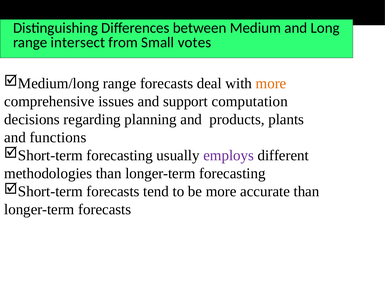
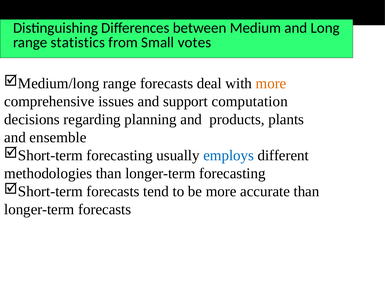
intersect: intersect -> statistics (78, 42)
functions: functions -> ensemble (58, 137)
employs colour: purple -> blue (229, 155)
